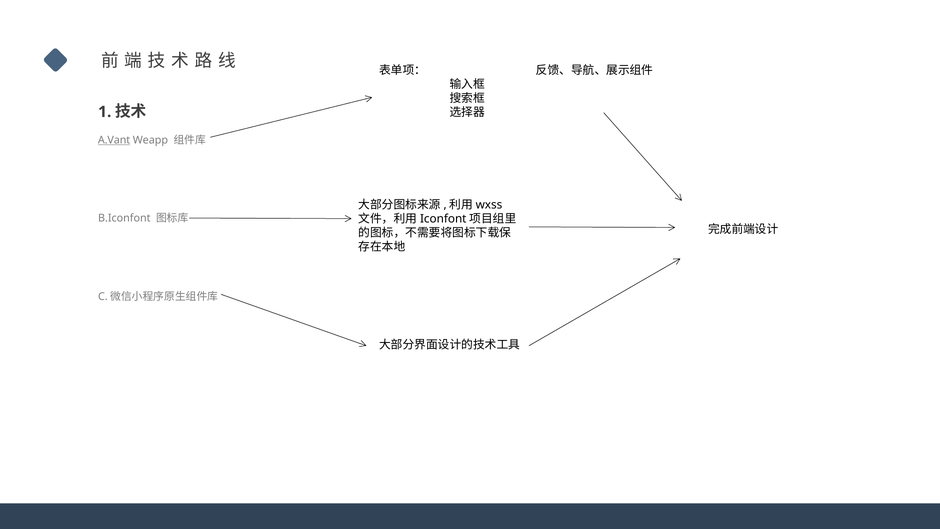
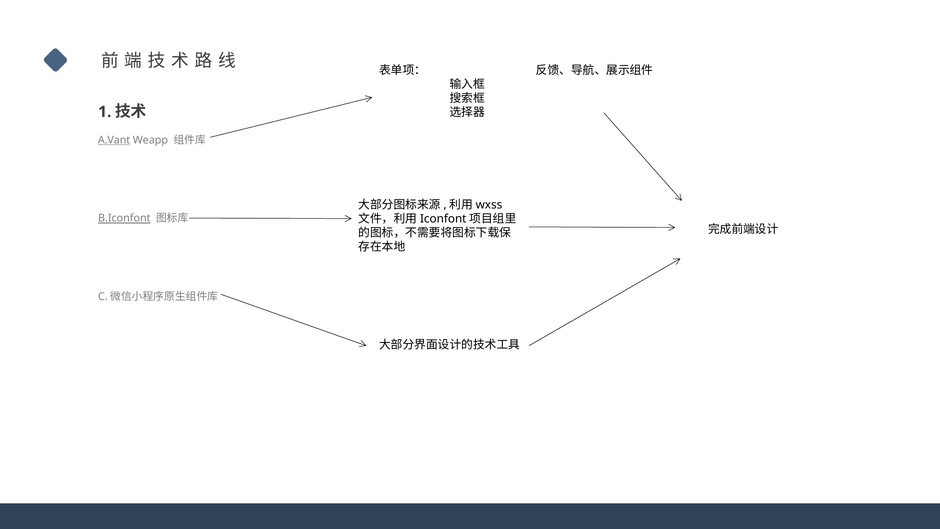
B.Iconfont underline: none -> present (124, 218)
